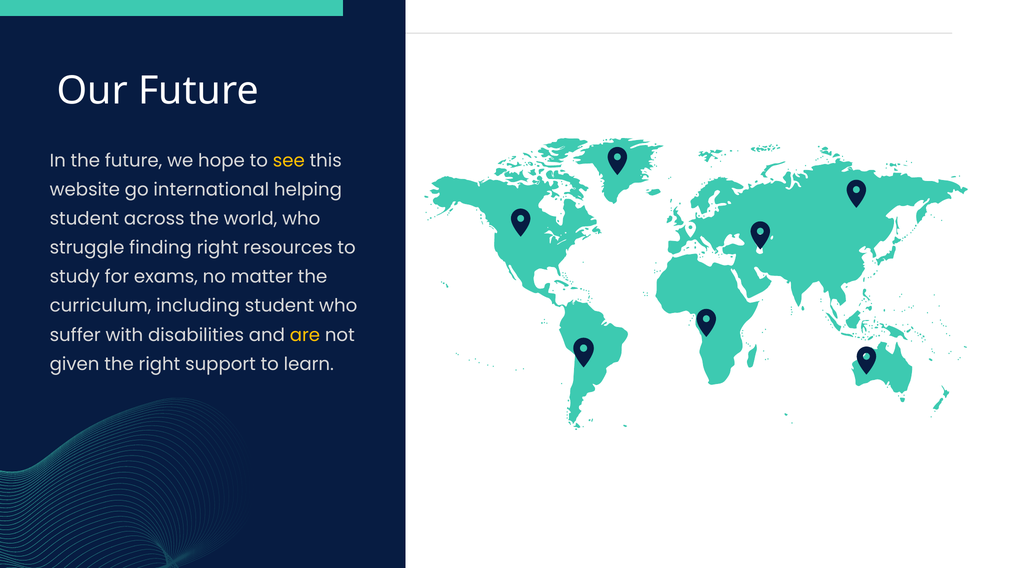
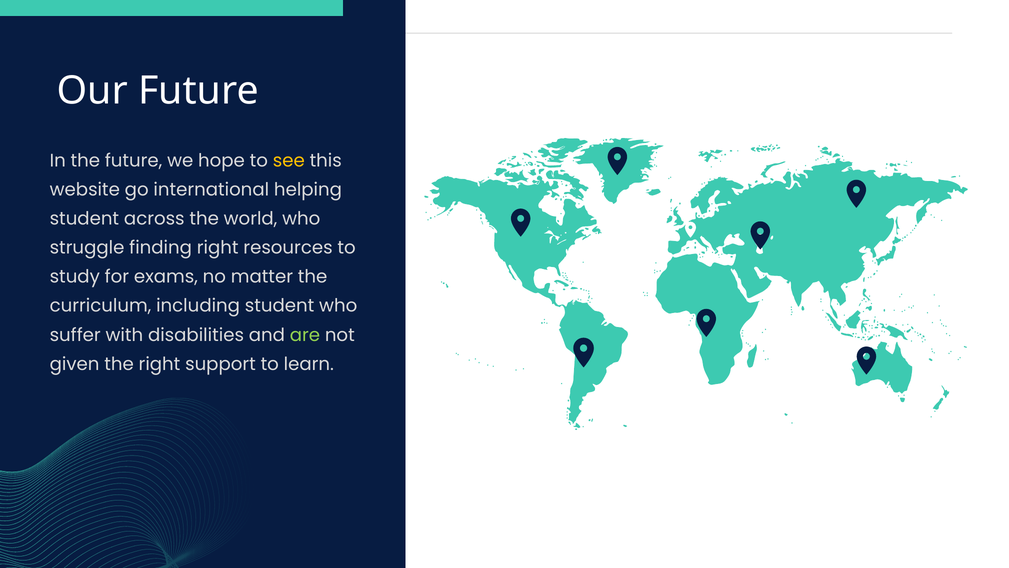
are colour: yellow -> light green (305, 335)
